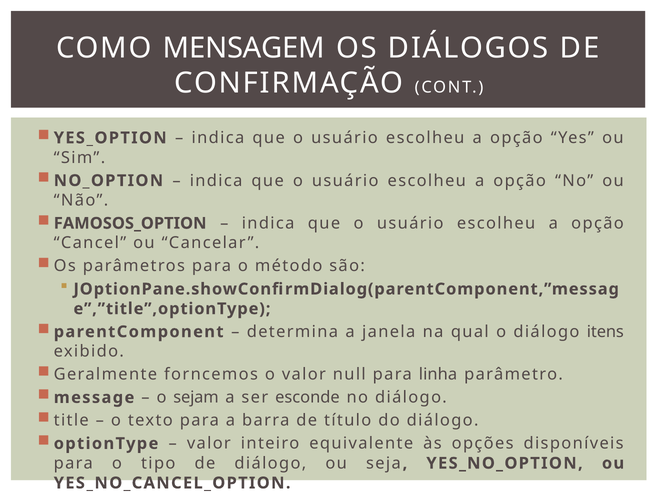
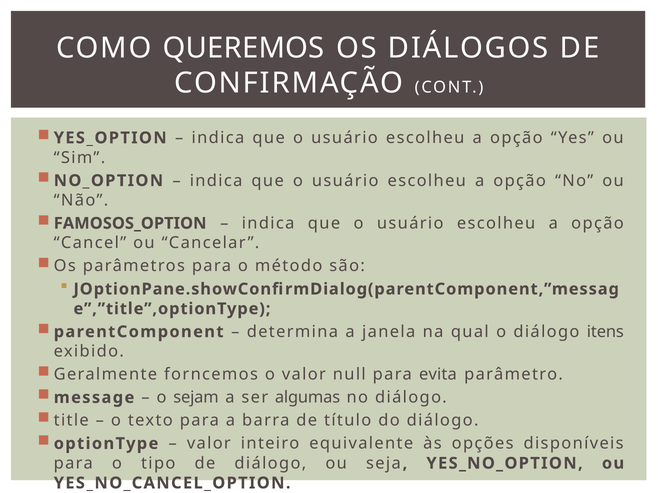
MENSAGEM: MENSAGEM -> QUEREMOS (244, 48)
linha: linha -> evita (438, 375)
esconde: esconde -> algumas (308, 398)
